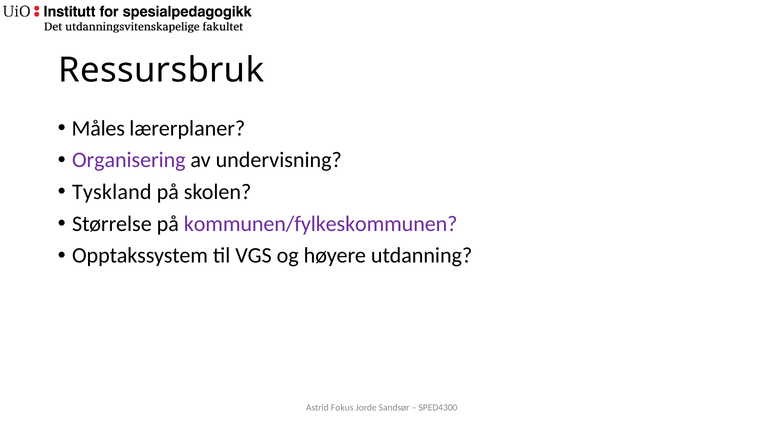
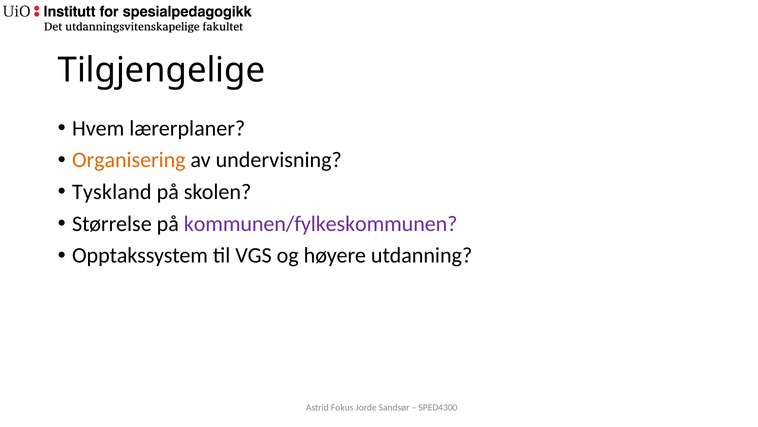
Ressursbruk: Ressursbruk -> Tilgjengelige (161, 70)
Måles: Måles -> Hvem (98, 128)
Organisering colour: purple -> orange (129, 160)
